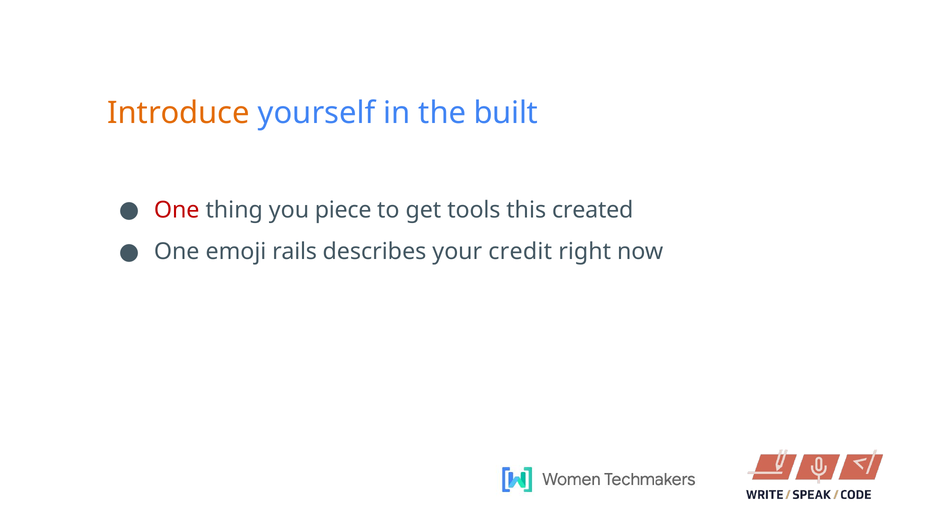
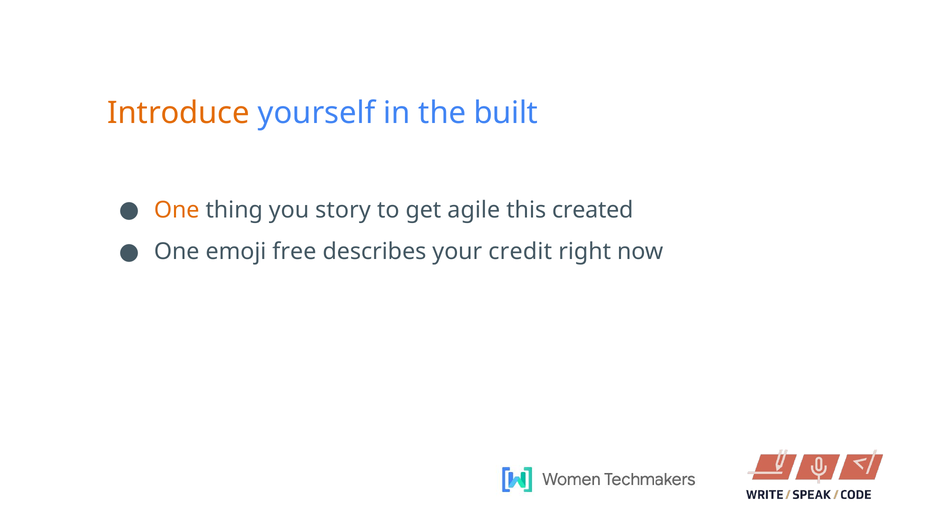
One colour: red -> orange (177, 210)
piece: piece -> story (343, 210)
tools: tools -> agile (474, 210)
rails: rails -> free (294, 252)
